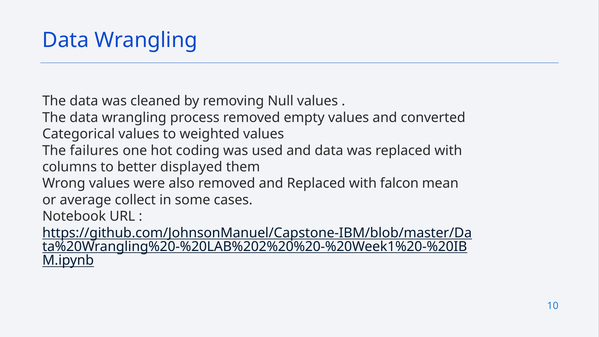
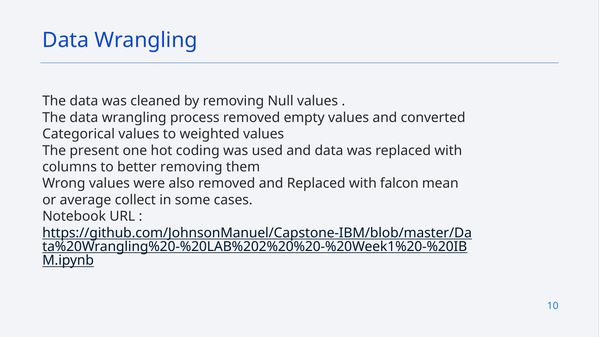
failures: failures -> present (94, 150)
better displayed: displayed -> removing (191, 167)
